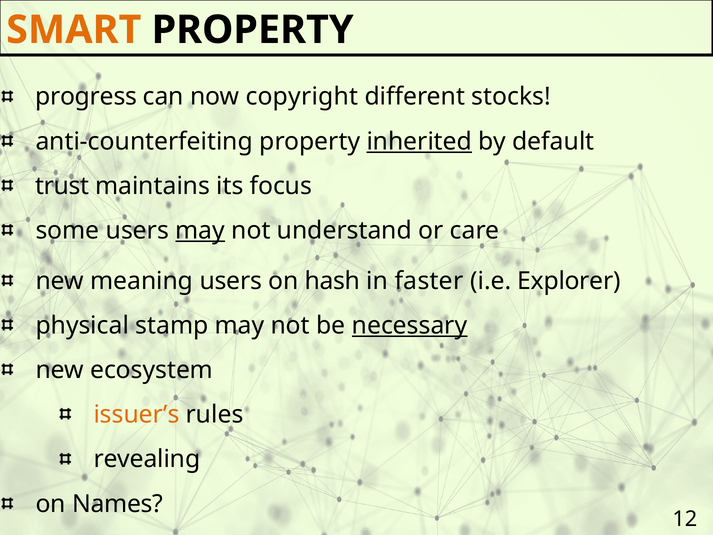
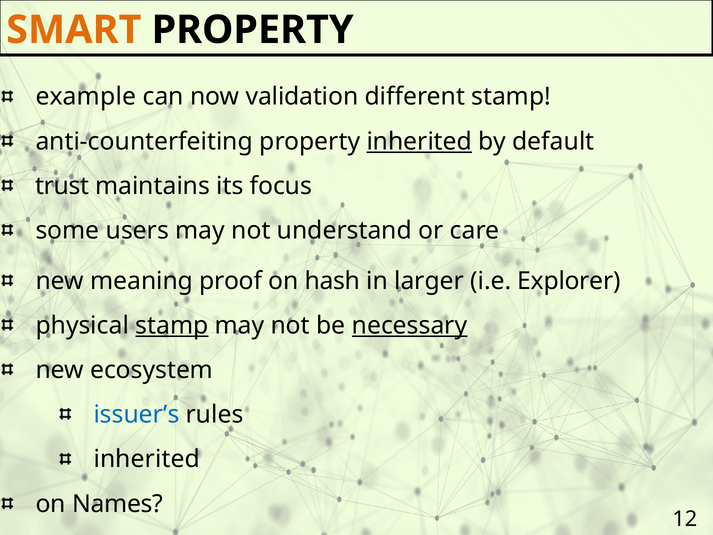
progress: progress -> example (86, 97)
copyright: copyright -> validation (302, 97)
different stocks: stocks -> stamp (511, 97)
may underline: present -> none (200, 230)
meaning users: users -> proof (231, 281)
faster: faster -> larger (429, 281)
stamp underline: none -> present (172, 325)
issuer’s colour: orange -> blue (136, 415)
revealing: revealing -> inherited (147, 459)
